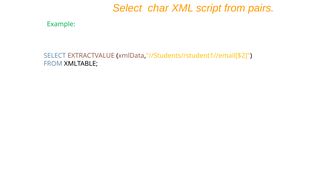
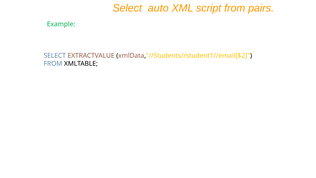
char: char -> auto (158, 8)
